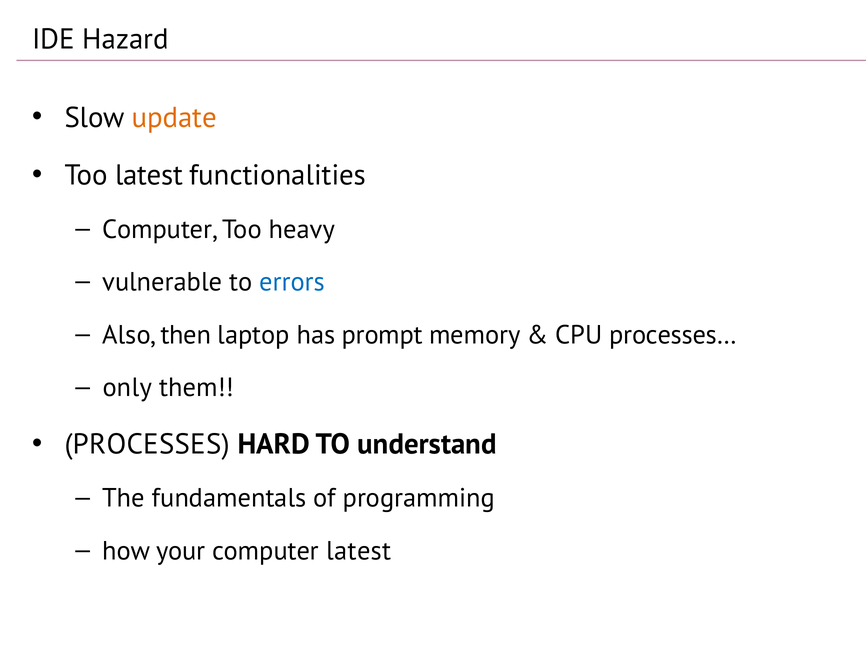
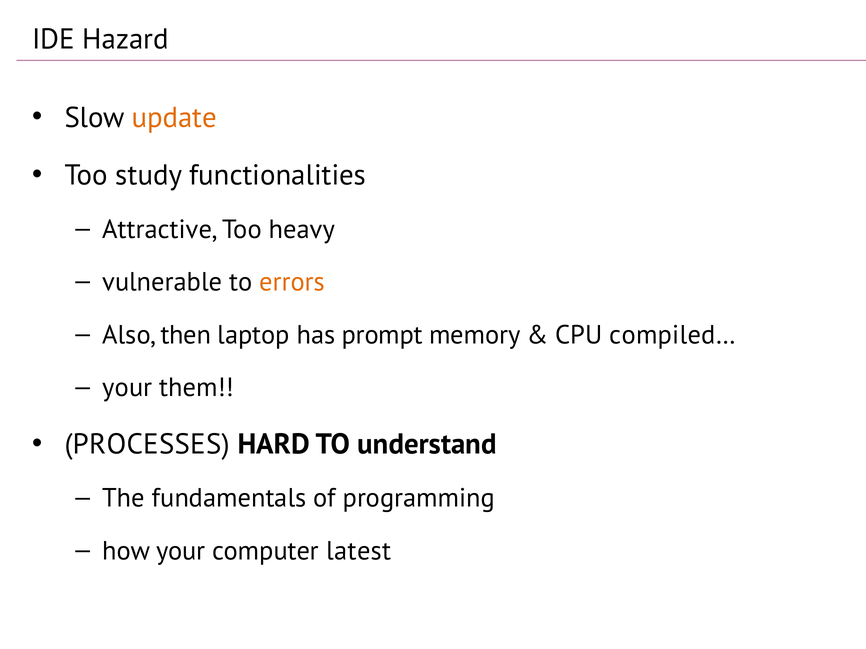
Too latest: latest -> study (149, 175)
Computer: Computer -> Attractive (160, 229)
errors colour: blue -> orange (292, 282)
processes…: processes… -> compiled… (673, 335)
only: only -> your (127, 388)
